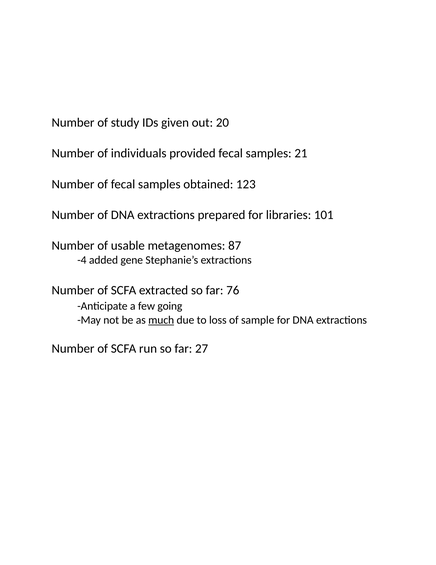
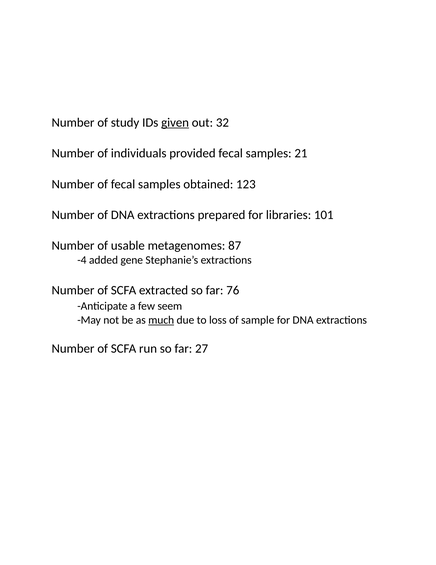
given underline: none -> present (175, 122)
20: 20 -> 32 (222, 122)
going: going -> seem (170, 306)
